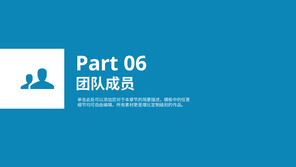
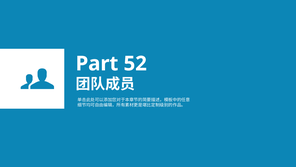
06: 06 -> 52 (135, 63)
